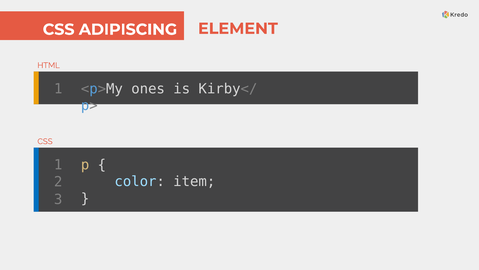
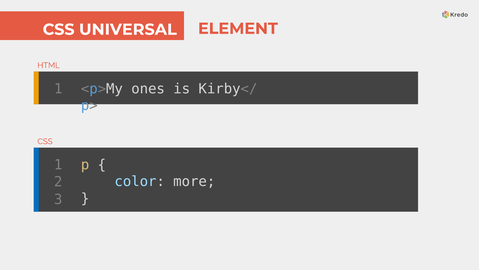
ADIPISCING: ADIPISCING -> UNIVERSAL (128, 29)
item: item -> more (194, 181)
